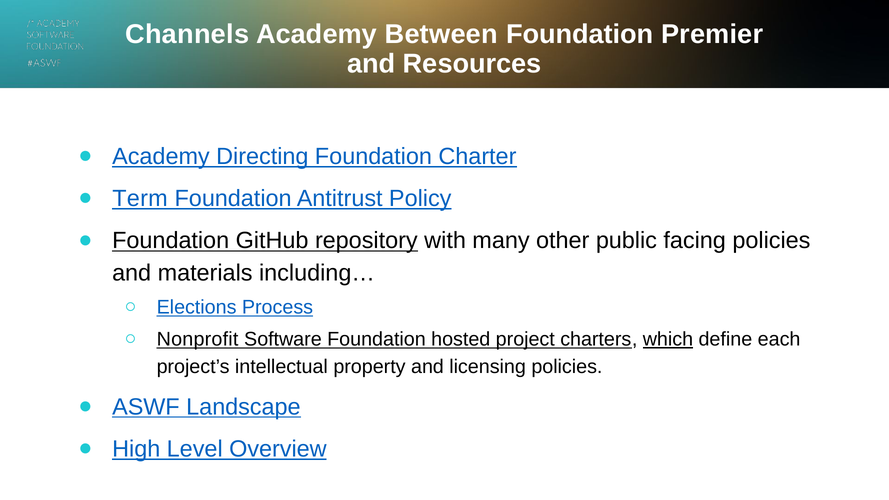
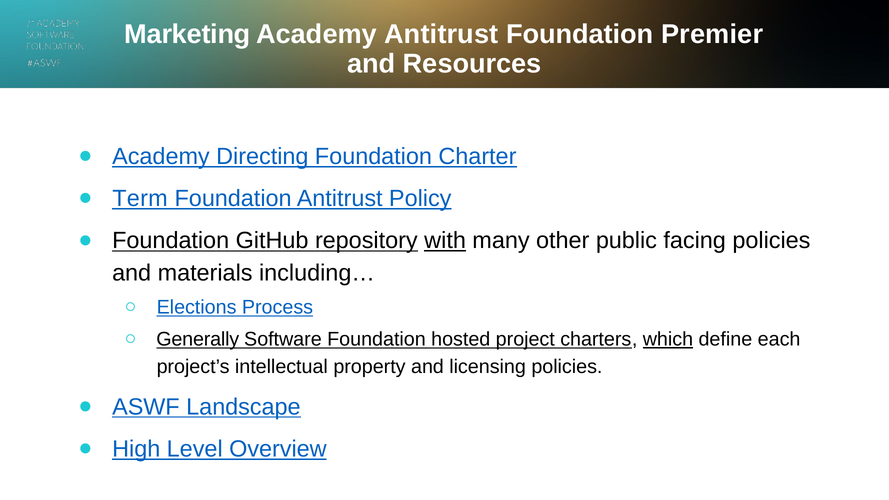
Channels: Channels -> Marketing (187, 34)
Academy Between: Between -> Antitrust (441, 34)
with underline: none -> present (445, 241)
Nonprofit: Nonprofit -> Generally (198, 339)
